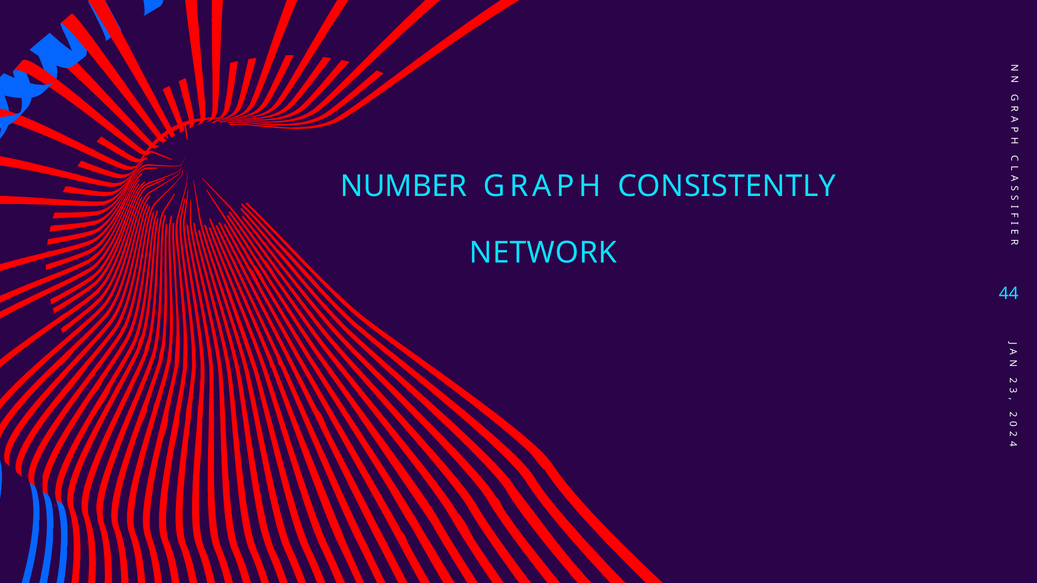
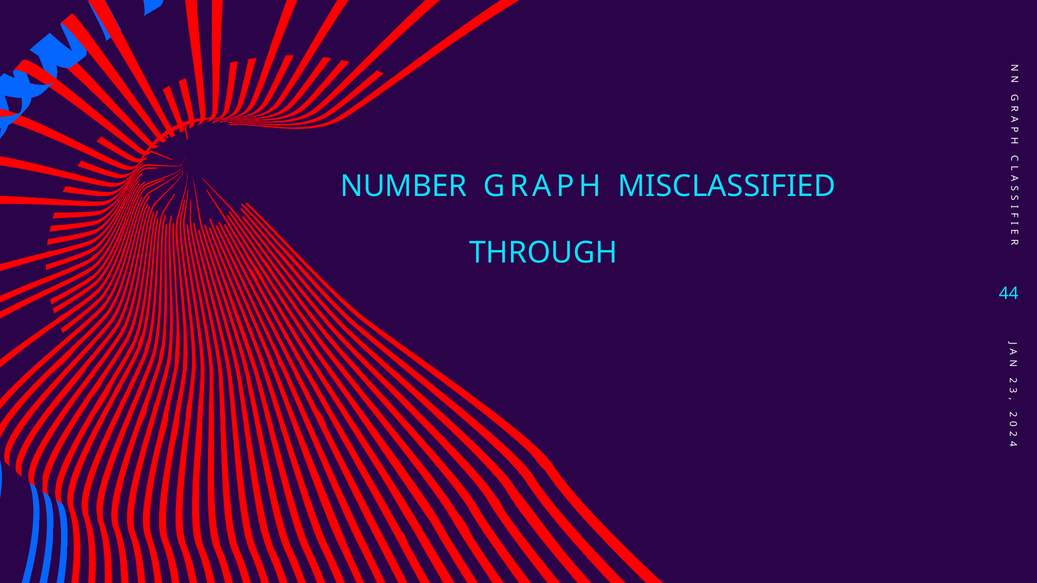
CONSISTENTLY: CONSISTENTLY -> MISCLASSIFIED (727, 186)
NETWORK: NETWORK -> THROUGH (543, 253)
